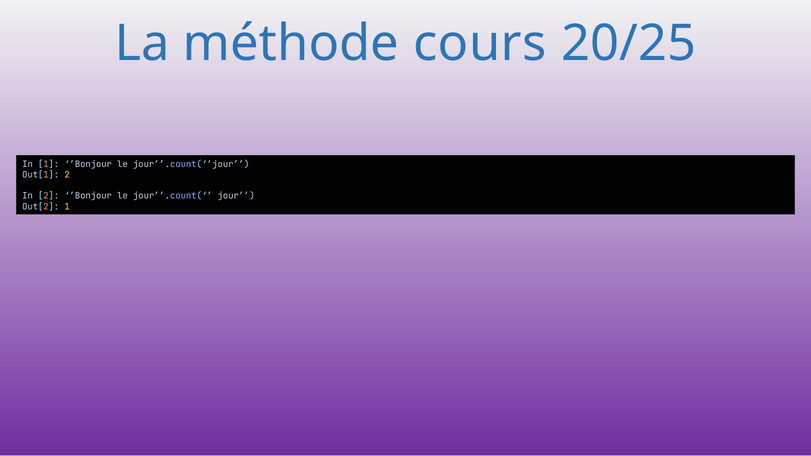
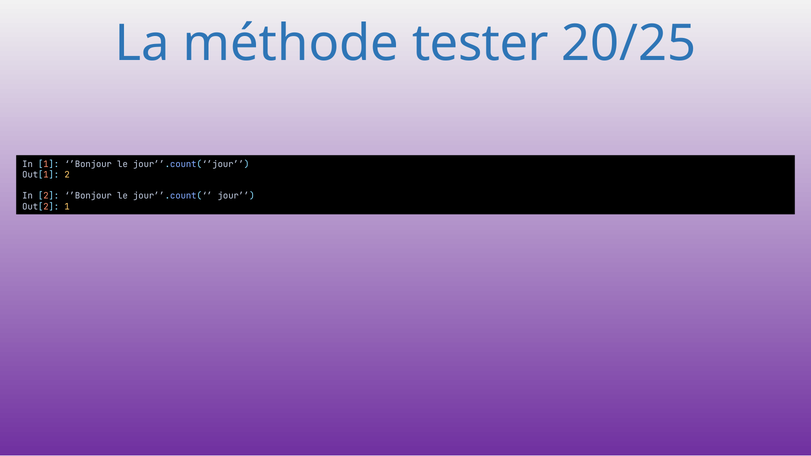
cours: cours -> tester (480, 44)
